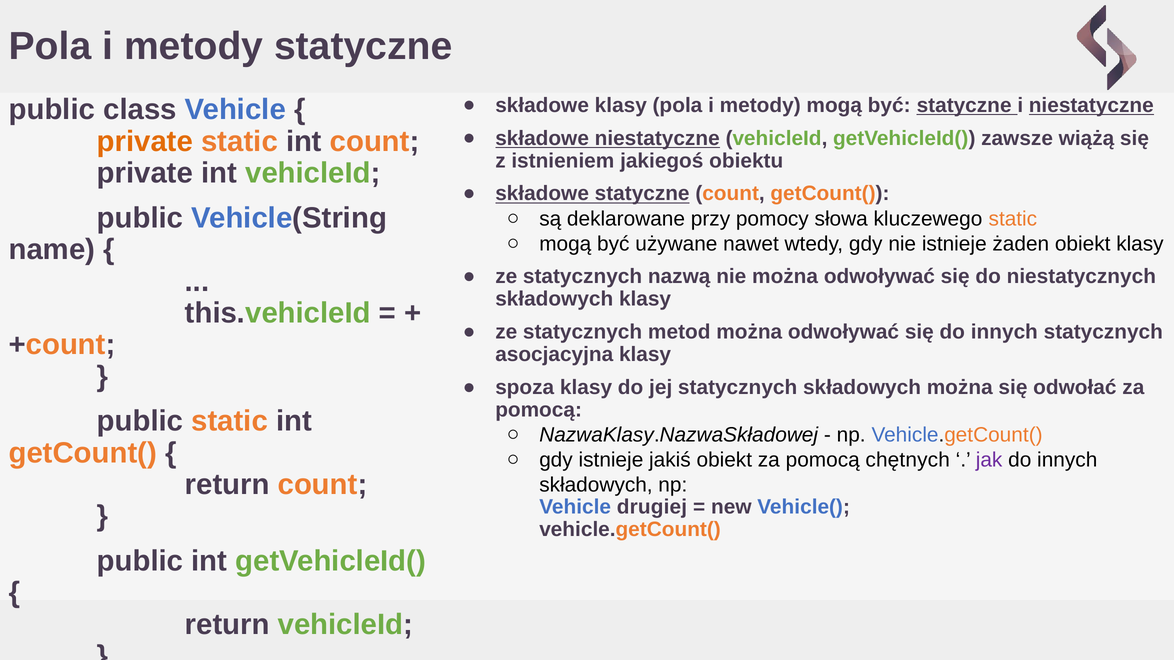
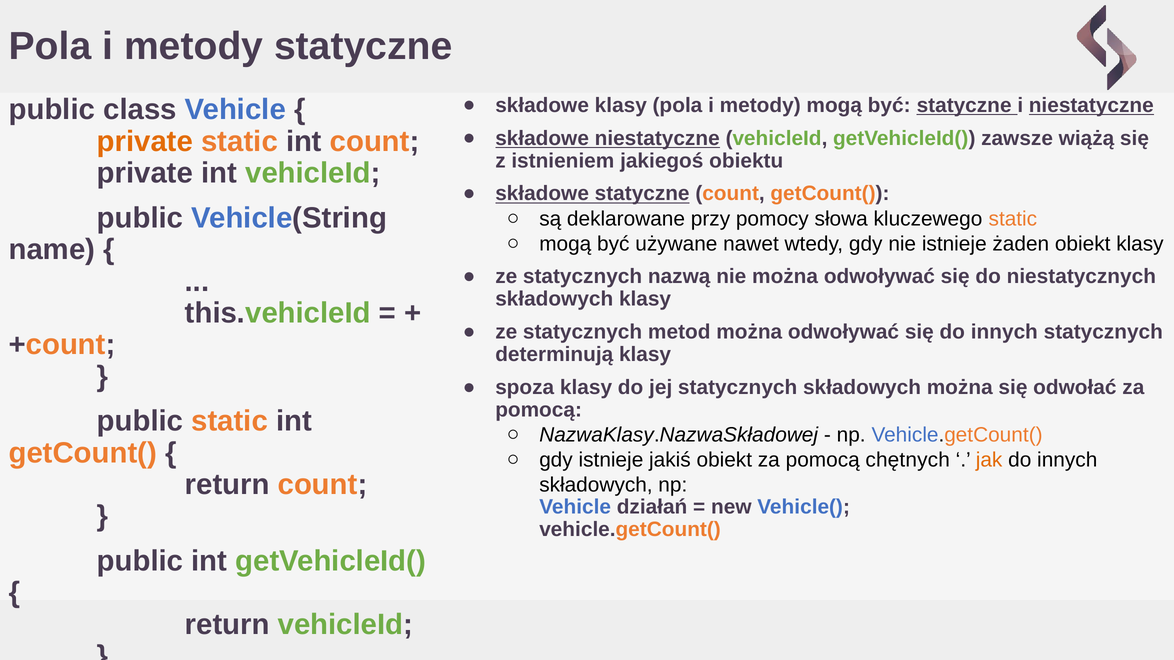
asocjacyjna: asocjacyjna -> determinują (554, 355)
jak colour: purple -> orange (989, 460)
drugiej: drugiej -> działań (652, 507)
